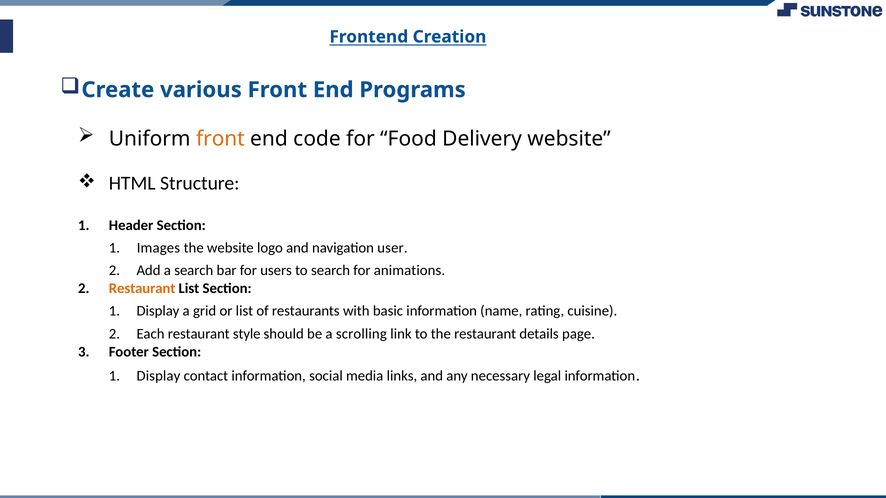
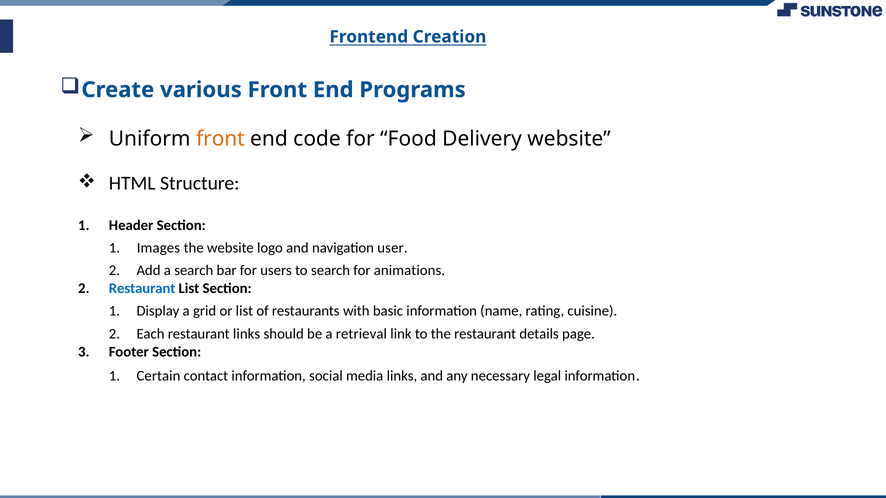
Restaurant colour: orange -> blue (142, 289)
restaurant style: style -> links (247, 334)
scrolling: scrolling -> retrieval (361, 334)
Display: Display -> Certain (158, 376)
